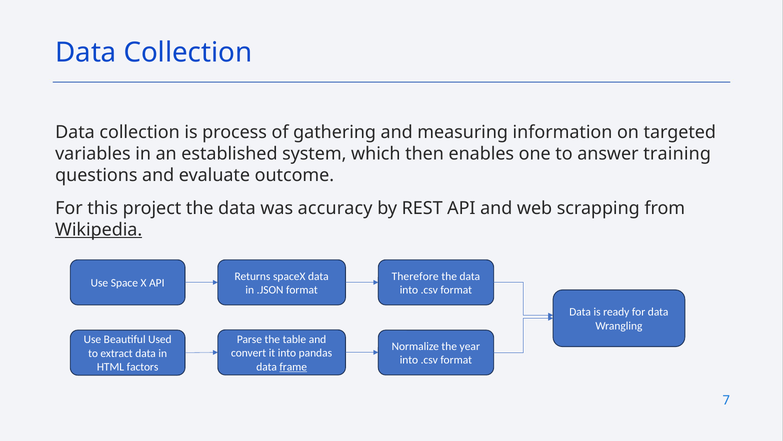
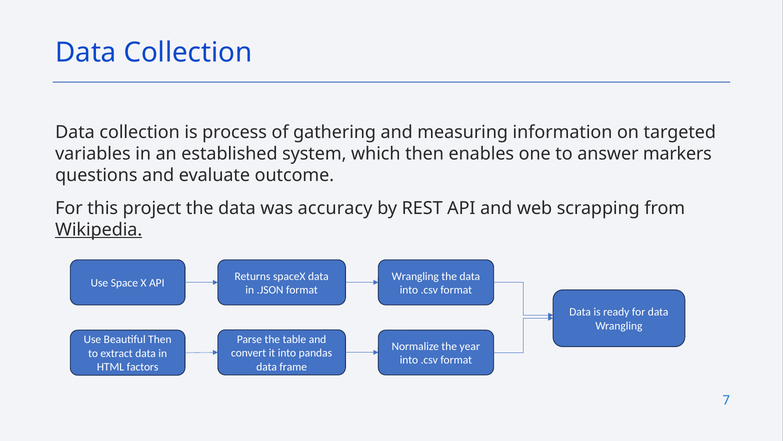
training: training -> markers (677, 154)
Therefore: Therefore -> Wrangling (415, 276)
Beautiful Used: Used -> Then (160, 339)
frame underline: present -> none (293, 366)
